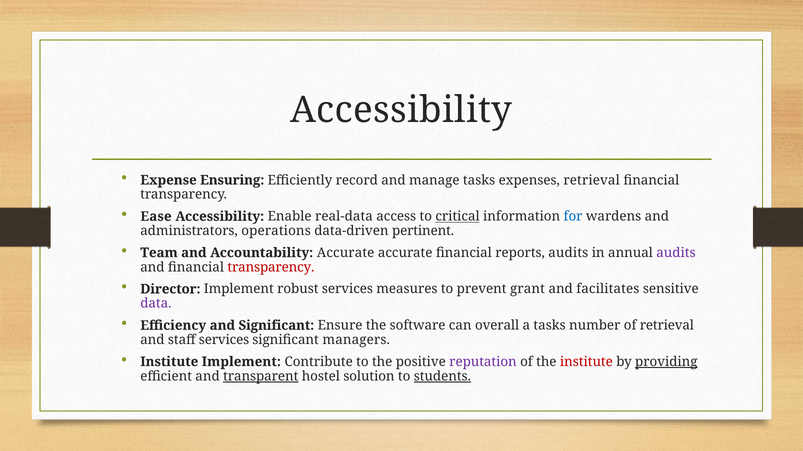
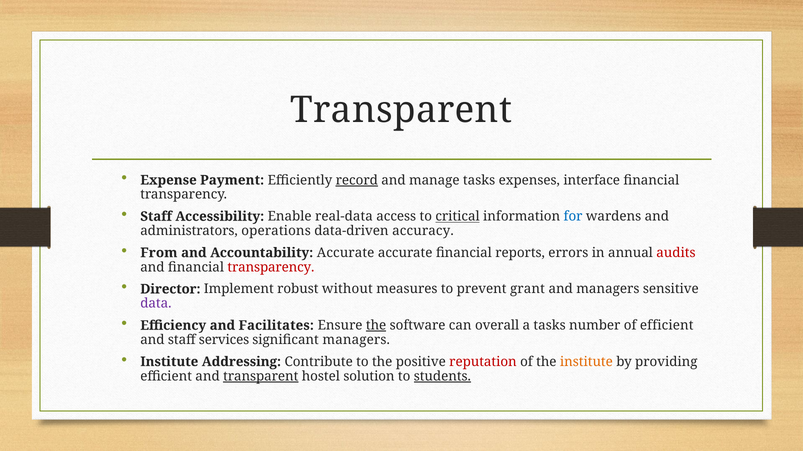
Accessibility: Accessibility -> Transparent (401, 110)
Ensuring: Ensuring -> Payment (232, 180)
record underline: none -> present (357, 180)
expenses retrieval: retrieval -> interface (592, 180)
Ease: Ease -> Staff (156, 217)
pertinent: pertinent -> accuracy (423, 231)
Team: Team -> From (159, 253)
reports audits: audits -> errors (568, 253)
audits colour: purple -> red (676, 253)
robust services: services -> without (347, 290)
and facilitates: facilitates -> managers (608, 290)
and Significant: Significant -> Facilitates (276, 326)
the underline: none -> present (376, 326)
of retrieval: retrieval -> efficient (667, 326)
Institute Implement: Implement -> Addressing (241, 362)
reputation colour: purple -> red (483, 362)
institute colour: red -> orange (586, 362)
providing underline: present -> none (666, 362)
